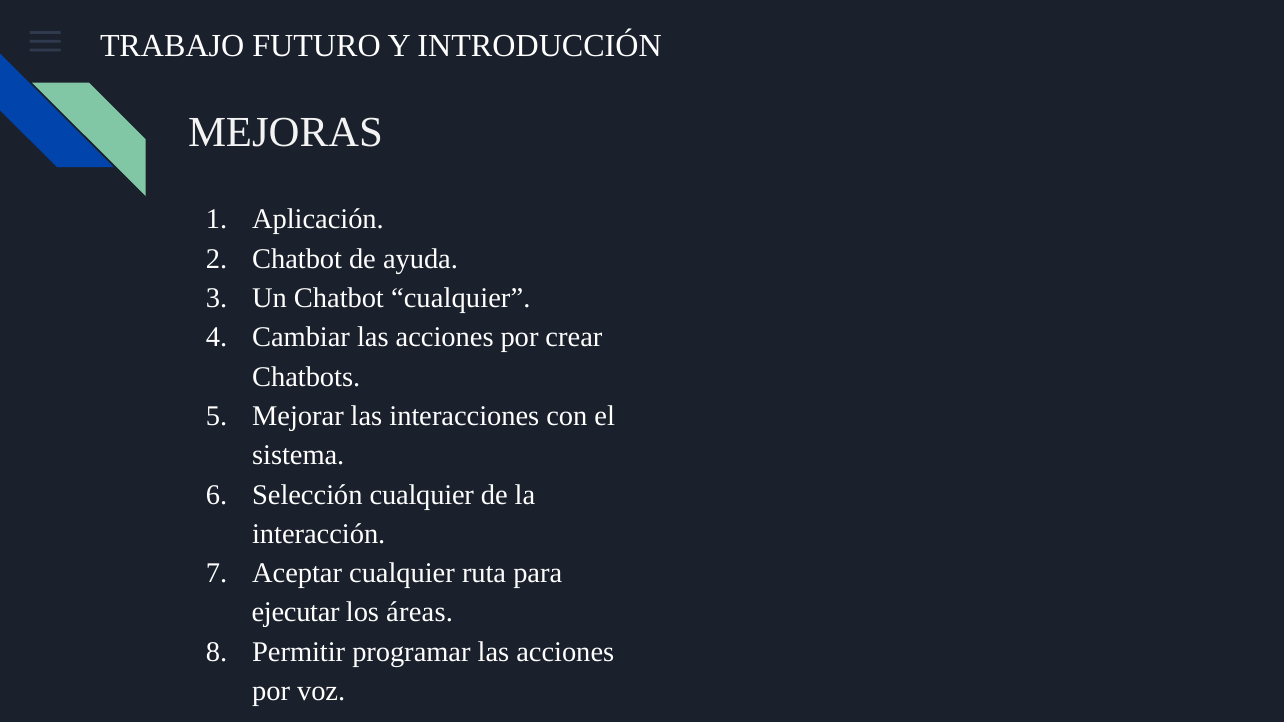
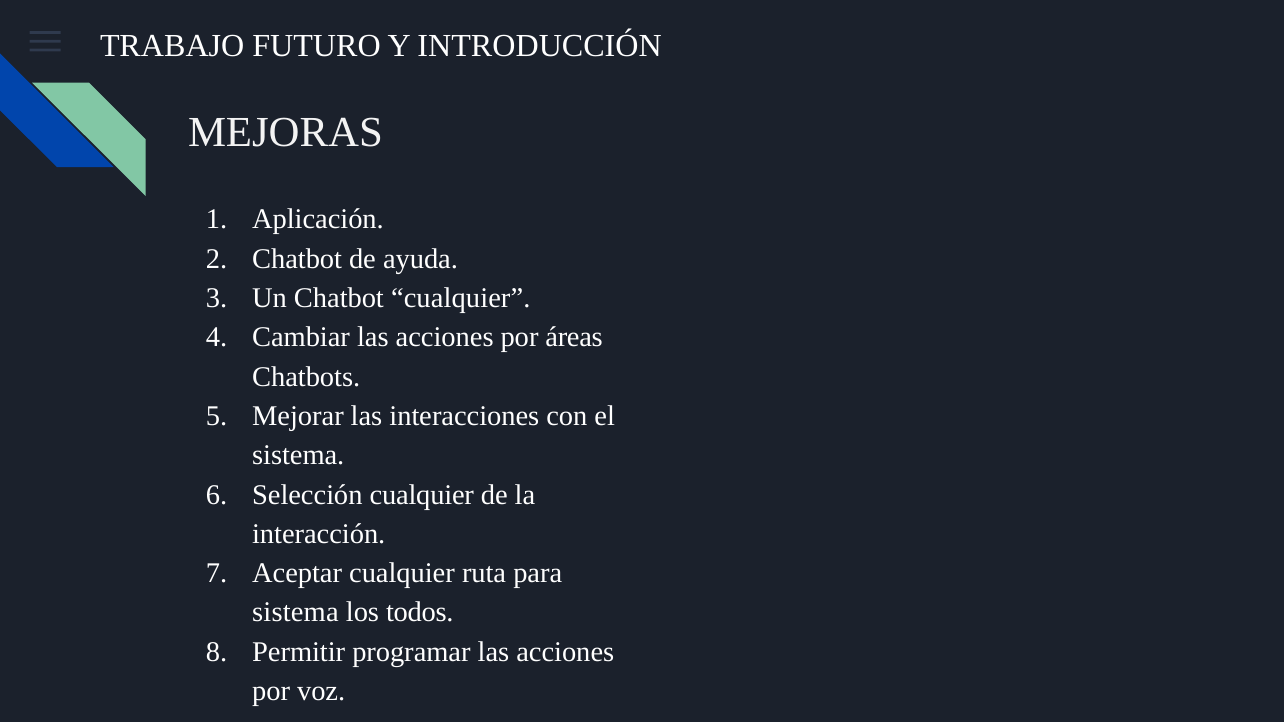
crear: crear -> áreas (574, 338)
ejecutar: ejecutar -> sistema (295, 613)
áreas: áreas -> todos (420, 613)
